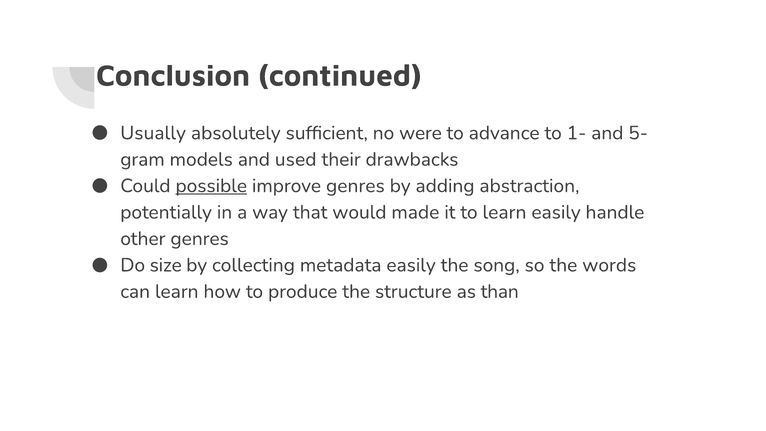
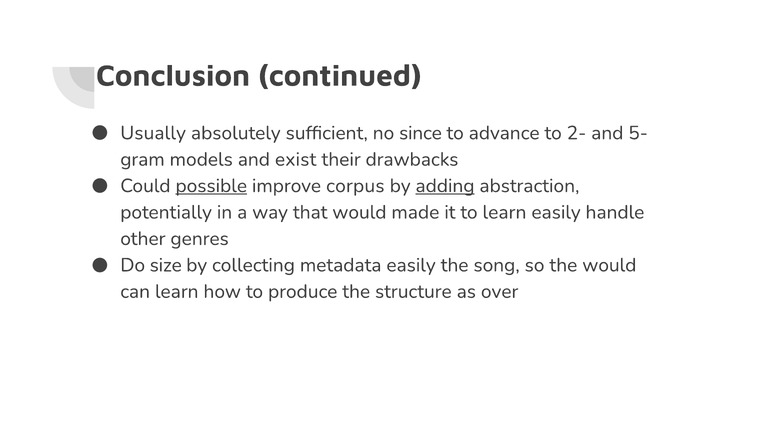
were: were -> since (420, 133)
1-: 1- -> 2- (576, 133)
used: used -> exist (296, 159)
improve genres: genres -> corpus (355, 186)
adding underline: none -> present (445, 186)
the words: words -> would (609, 265)
than: than -> over (500, 291)
